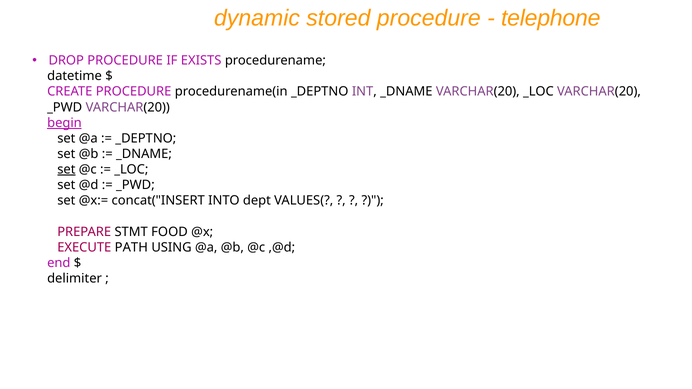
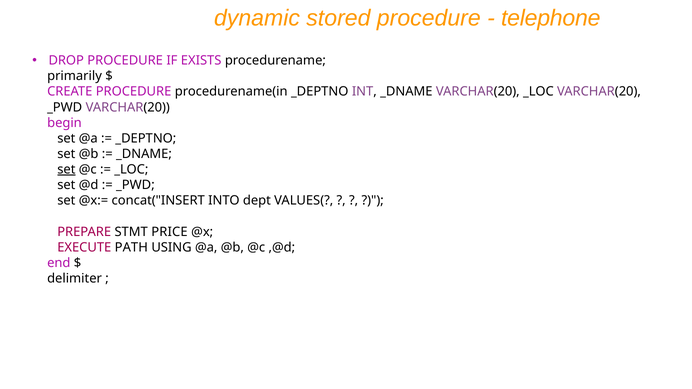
datetime: datetime -> primarily (75, 76)
begin underline: present -> none (64, 123)
FOOD: FOOD -> PRICE (169, 232)
